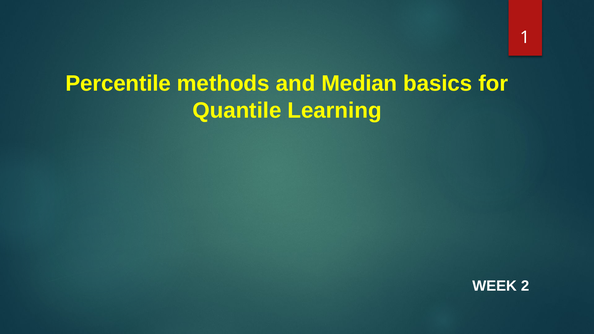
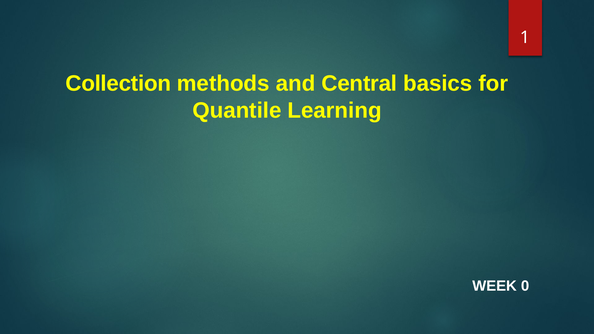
Percentile: Percentile -> Collection (118, 84)
Median: Median -> Central (359, 84)
2: 2 -> 0 (525, 286)
